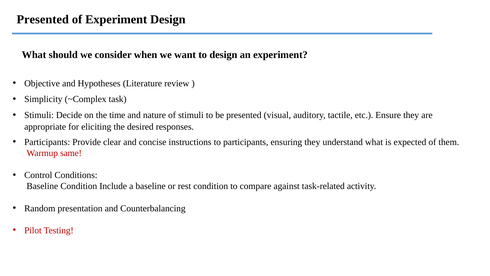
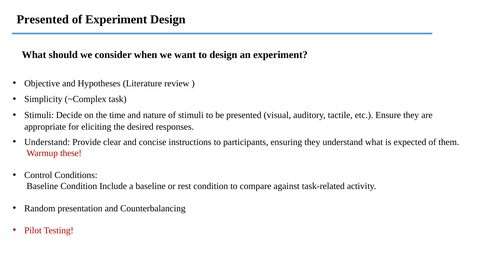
Participants: Participants -> Understand (47, 142)
same: same -> these (71, 153)
